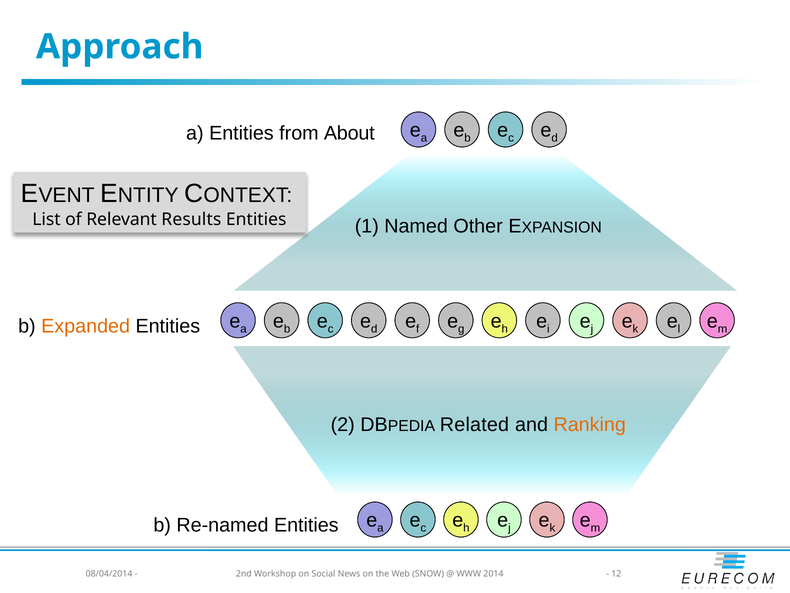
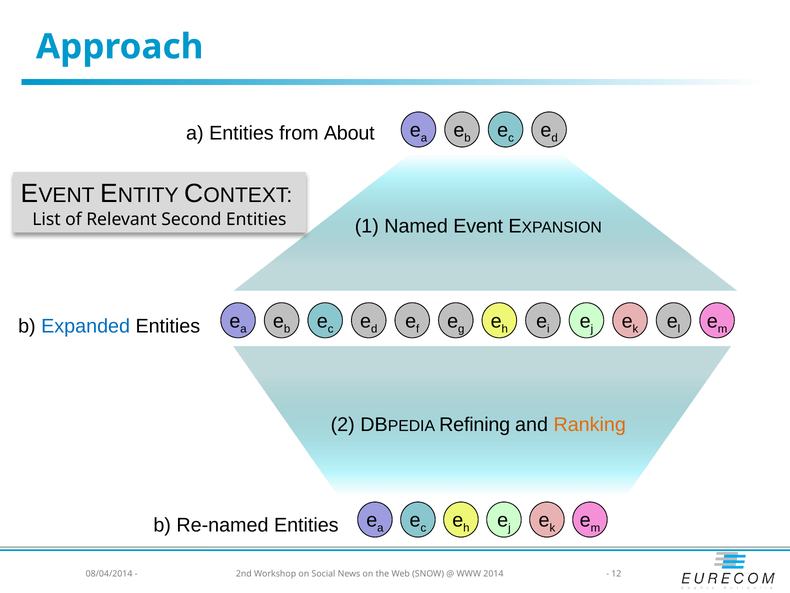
Results: Results -> Second (191, 219)
Other: Other -> Event (478, 226)
Expanded colour: orange -> blue (86, 326)
Related: Related -> Refining (475, 425)
